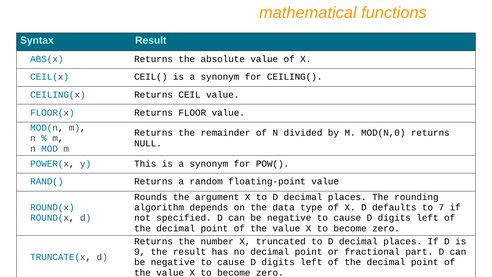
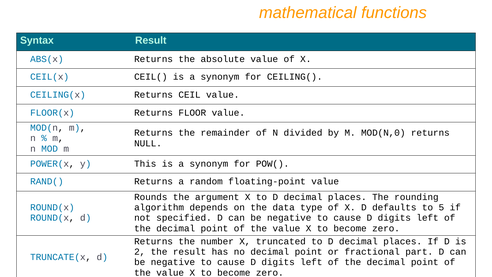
7: 7 -> 5 (441, 207)
9: 9 -> 2 (140, 252)
